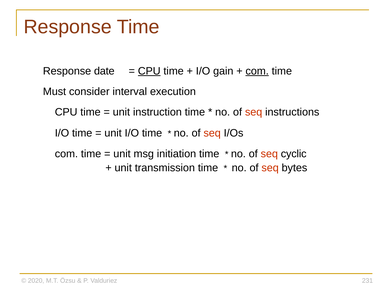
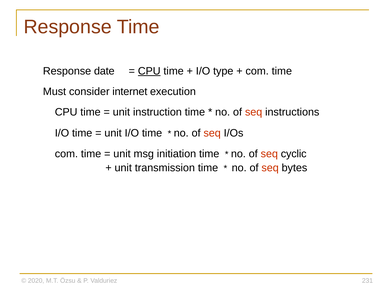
gain: gain -> type (223, 71)
com underline: present -> none (257, 71)
interval: interval -> internet (130, 92)
